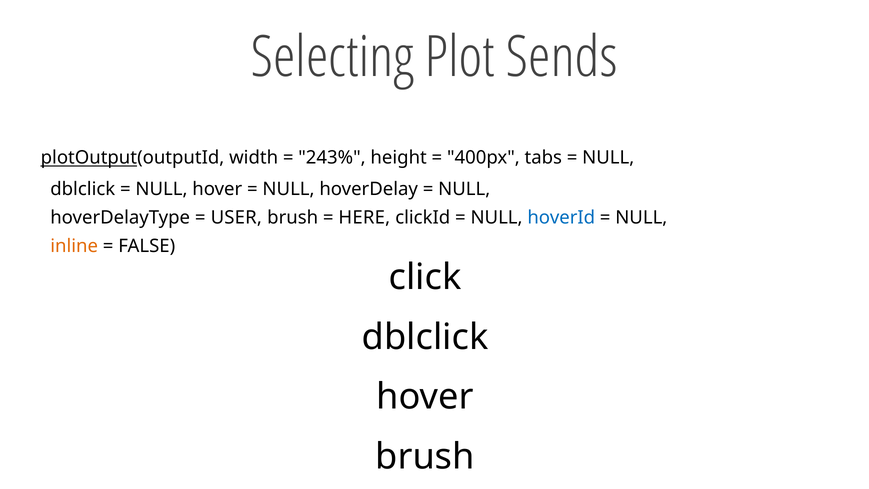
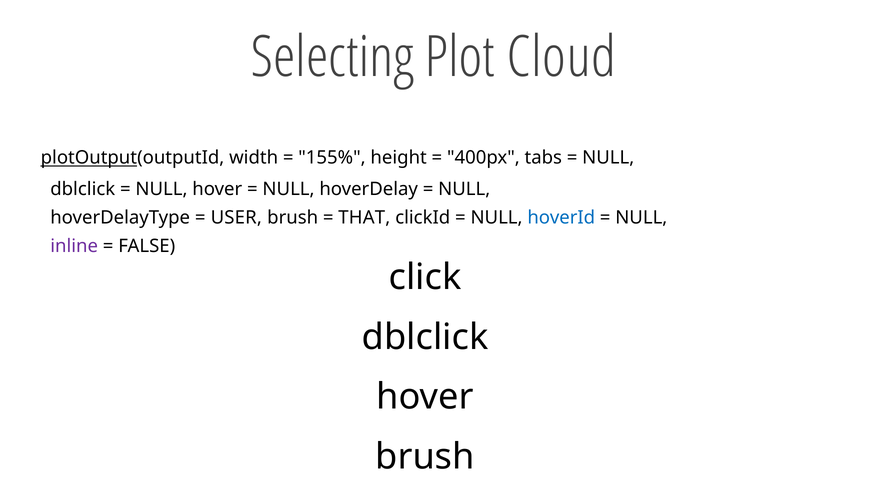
Sends: Sends -> Cloud (561, 57)
243%: 243% -> 155% (332, 157)
HERE: HERE -> THAT (364, 218)
inline colour: orange -> purple (74, 246)
